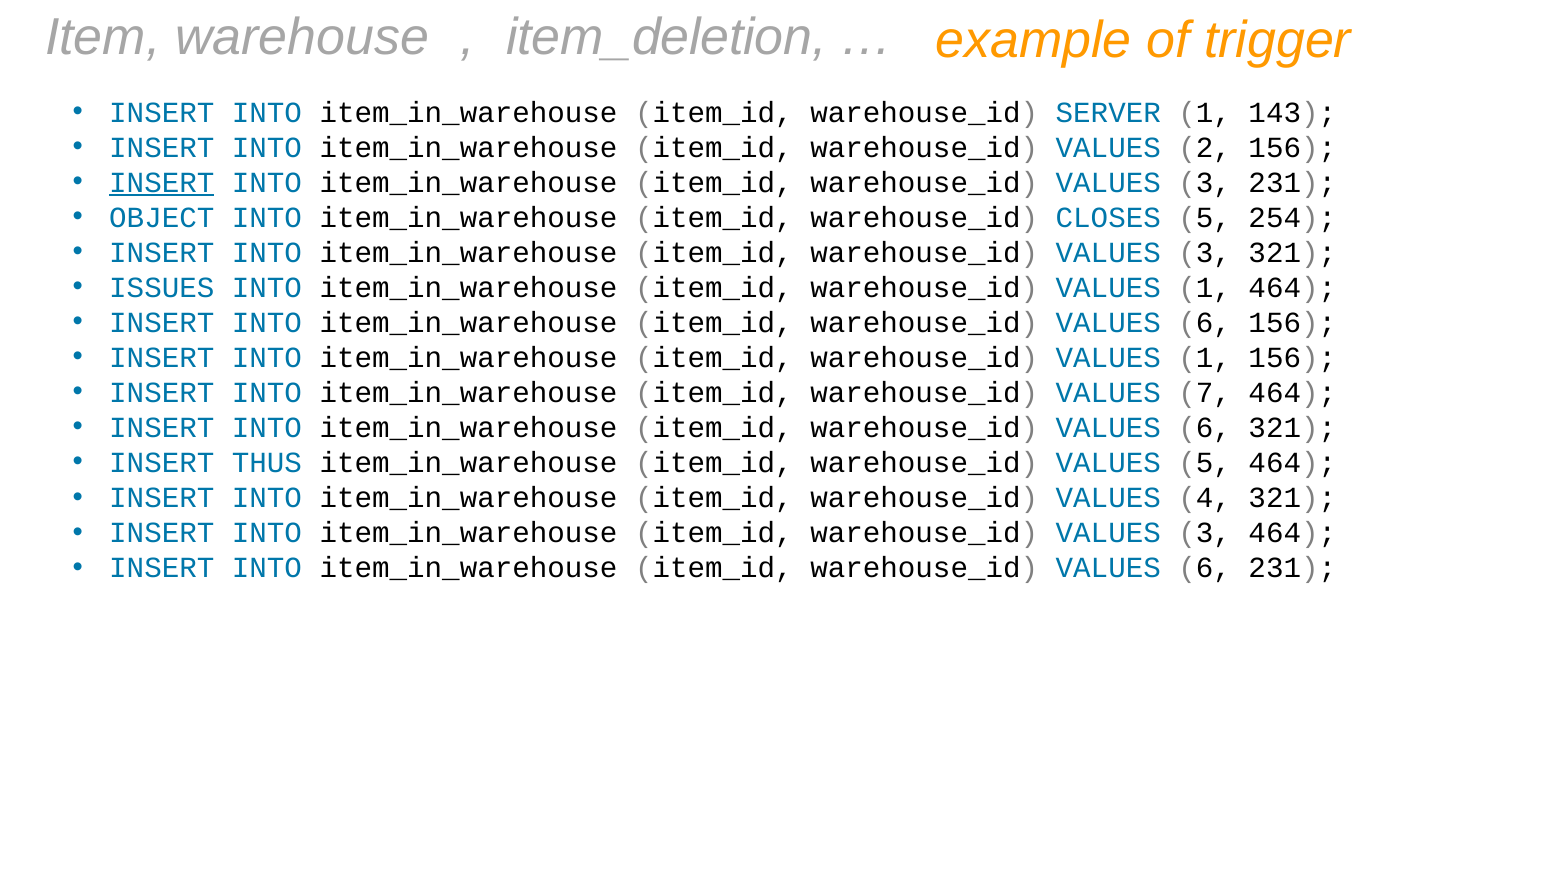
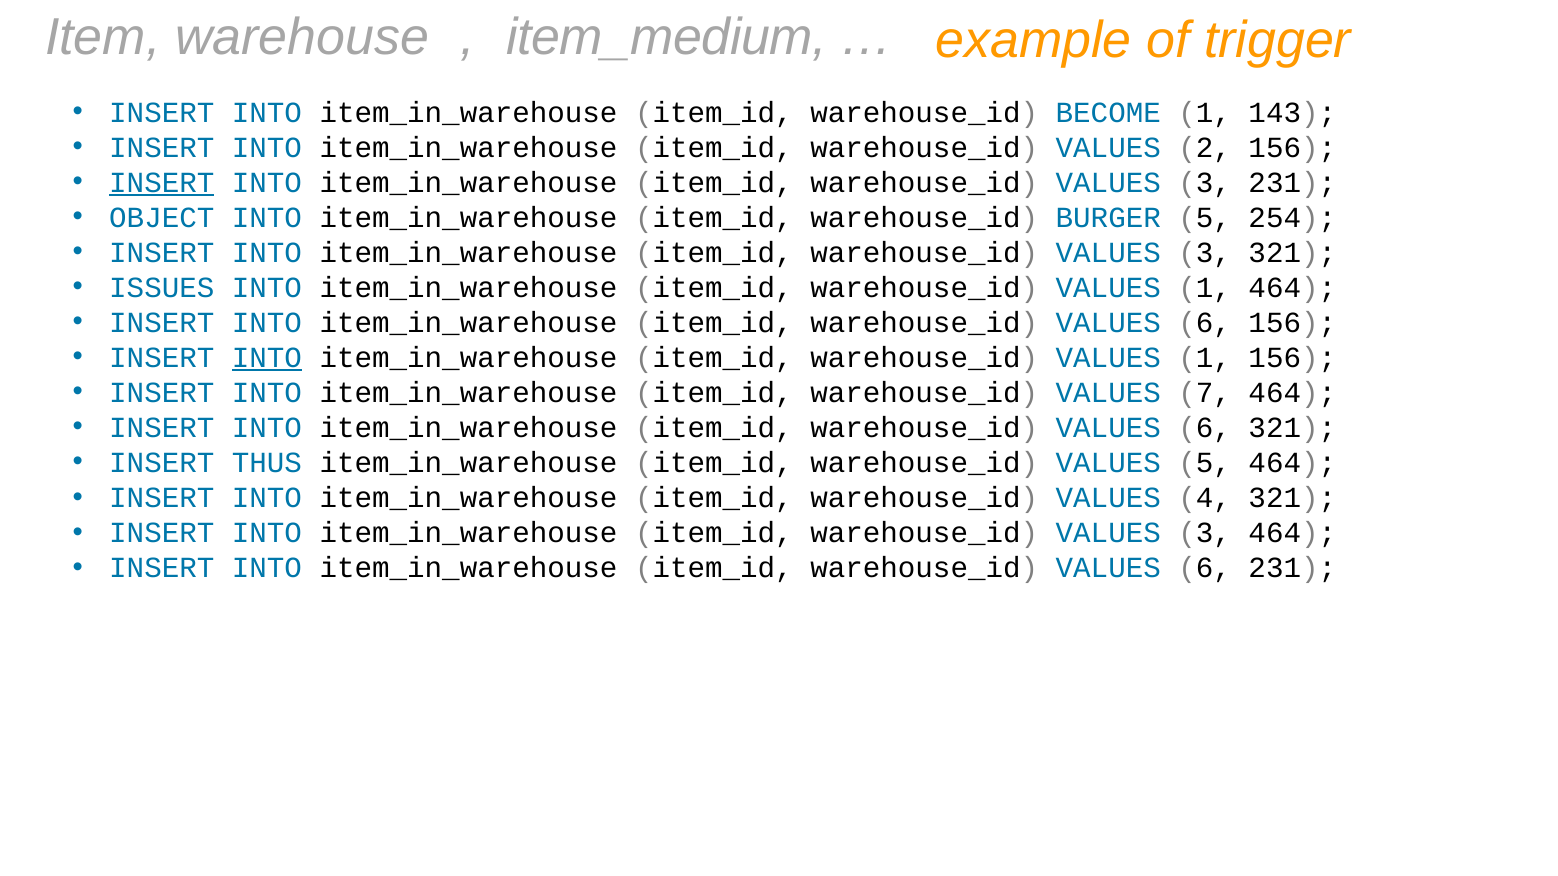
item_deletion: item_deletion -> item_medium (667, 37)
SERVER: SERVER -> BECOME (1108, 113)
CLOSES: CLOSES -> BURGER (1108, 218)
INTO underline: none -> present (267, 358)
